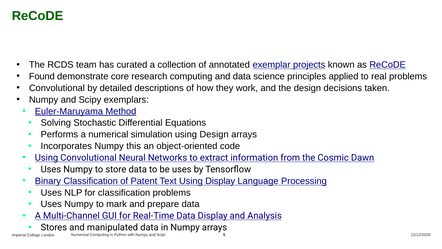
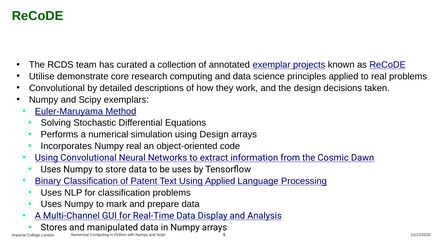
Found: Found -> Utilise (42, 76)
Numpy this: this -> real (134, 146)
Using Display: Display -> Applied (220, 181)
